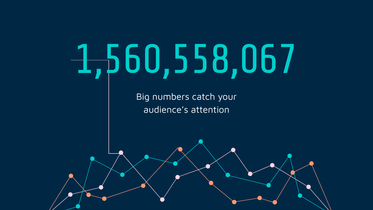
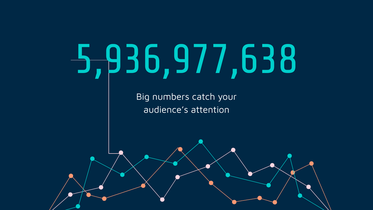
1,560,558,067: 1,560,558,067 -> 5,936,977,638 (186, 59)
